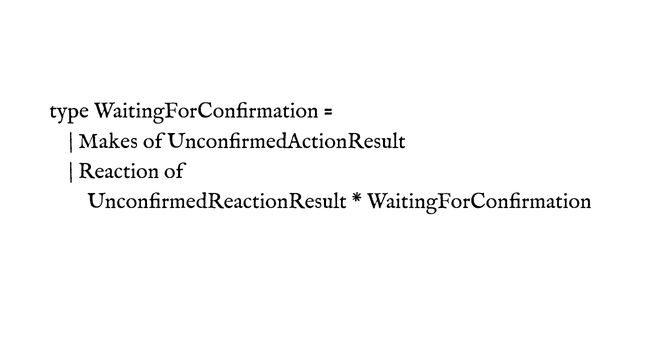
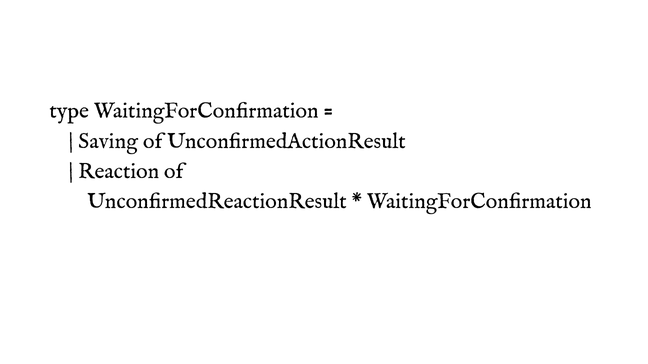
Makes: Makes -> Saving (108, 141)
